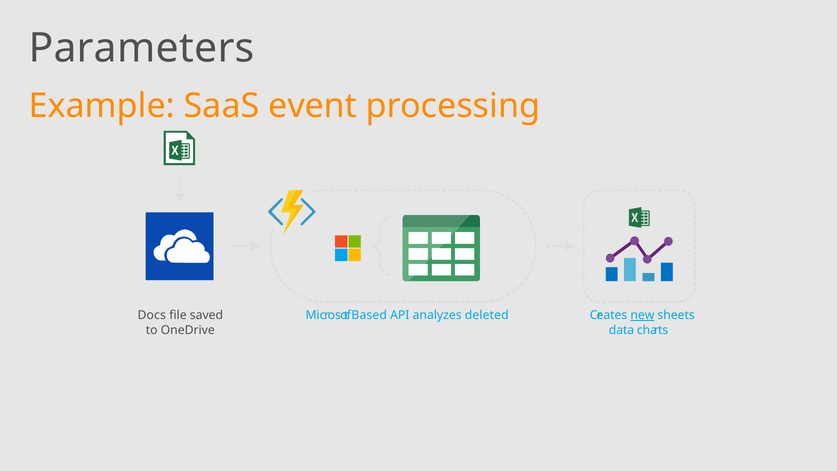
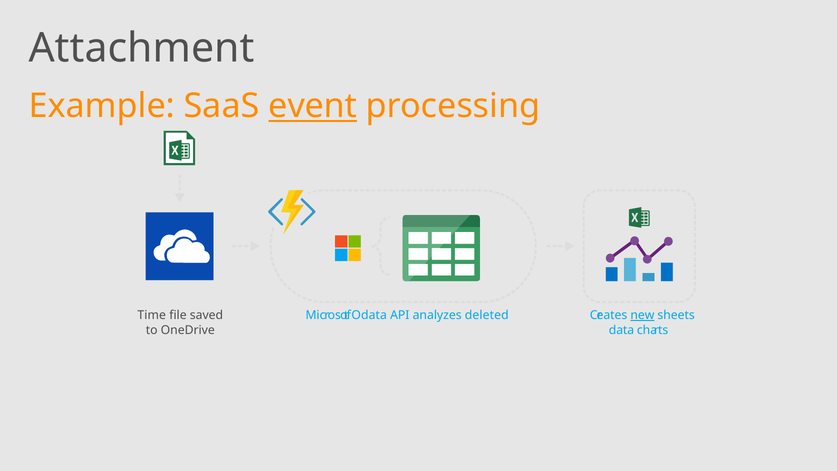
Parameters: Parameters -> Attachment (142, 48)
event underline: none -> present (313, 106)
Docs: Docs -> Time (152, 315)
Based: Based -> Odata (369, 315)
